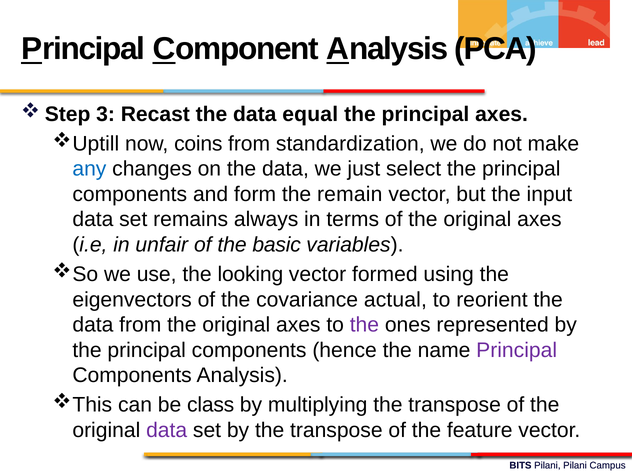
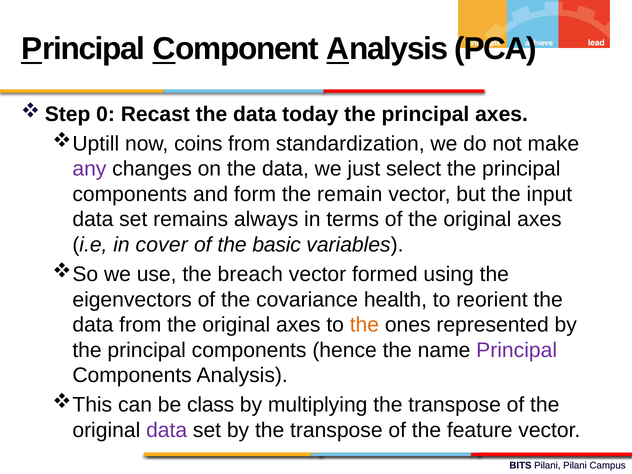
3: 3 -> 0 (106, 114)
equal: equal -> today (310, 114)
any colour: blue -> purple (89, 169)
unfair: unfair -> cover (162, 245)
looking: looking -> breach (250, 274)
actual: actual -> health (395, 300)
the colour: purple -> orange (364, 325)
